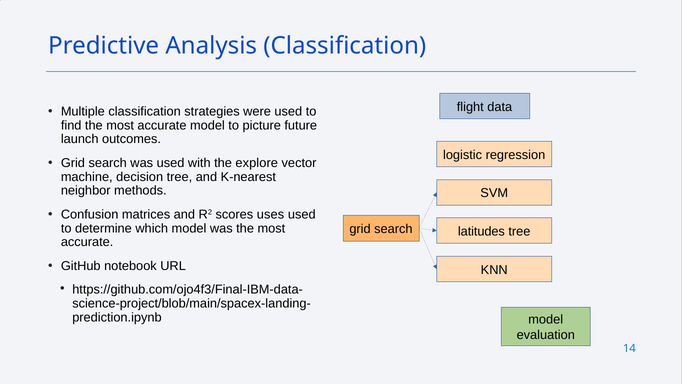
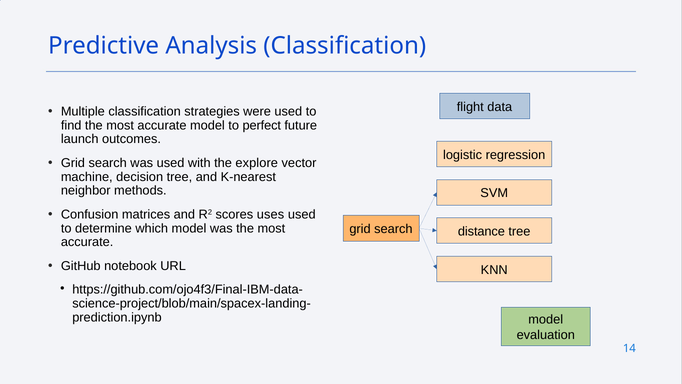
picture: picture -> perfect (262, 125)
latitudes: latitudes -> distance (481, 231)
